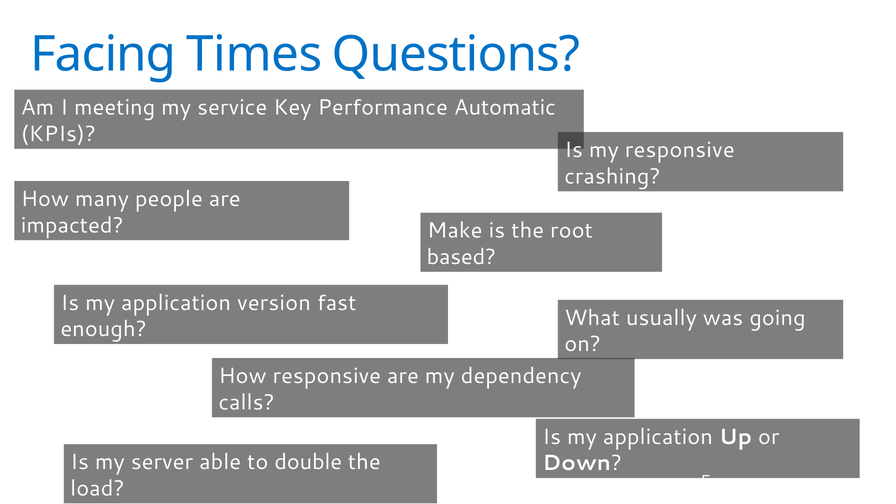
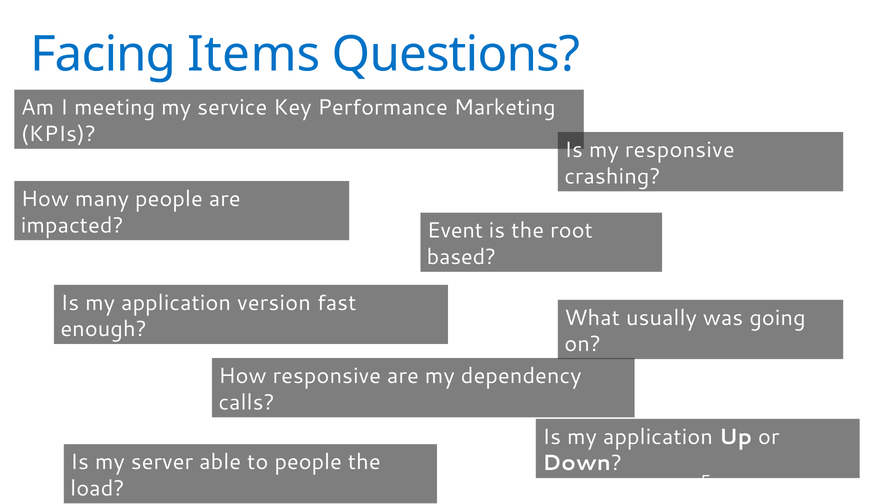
Times: Times -> Items (254, 54)
Automatic: Automatic -> Marketing (505, 108)
Make: Make -> Event (455, 231)
to double: double -> people (308, 462)
